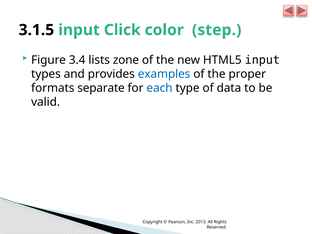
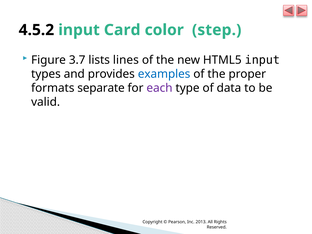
3.1.5: 3.1.5 -> 4.5.2 (36, 30)
Click: Click -> Card (122, 30)
3.4: 3.4 -> 3.7 (77, 60)
zone: zone -> lines (126, 60)
each colour: blue -> purple (160, 88)
